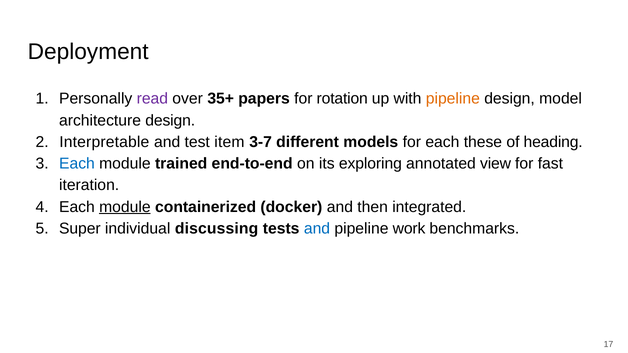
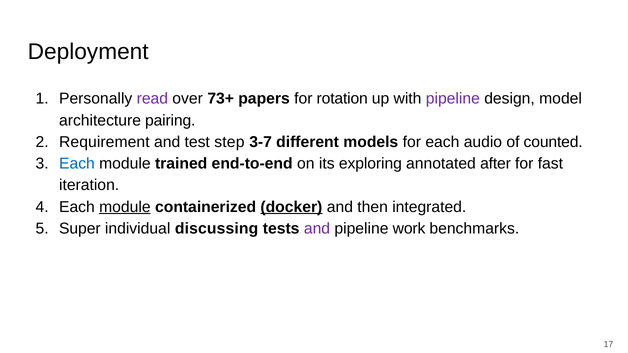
35+: 35+ -> 73+ (221, 99)
pipeline colour: orange -> purple (453, 99)
architecture design: design -> pairing (170, 120)
Interpretable: Interpretable -> Requirement (104, 142)
item: item -> step (229, 142)
these: these -> audio (483, 142)
heading: heading -> counted (553, 142)
view: view -> after (496, 164)
docker underline: none -> present (291, 207)
and colour: blue -> purple (317, 229)
